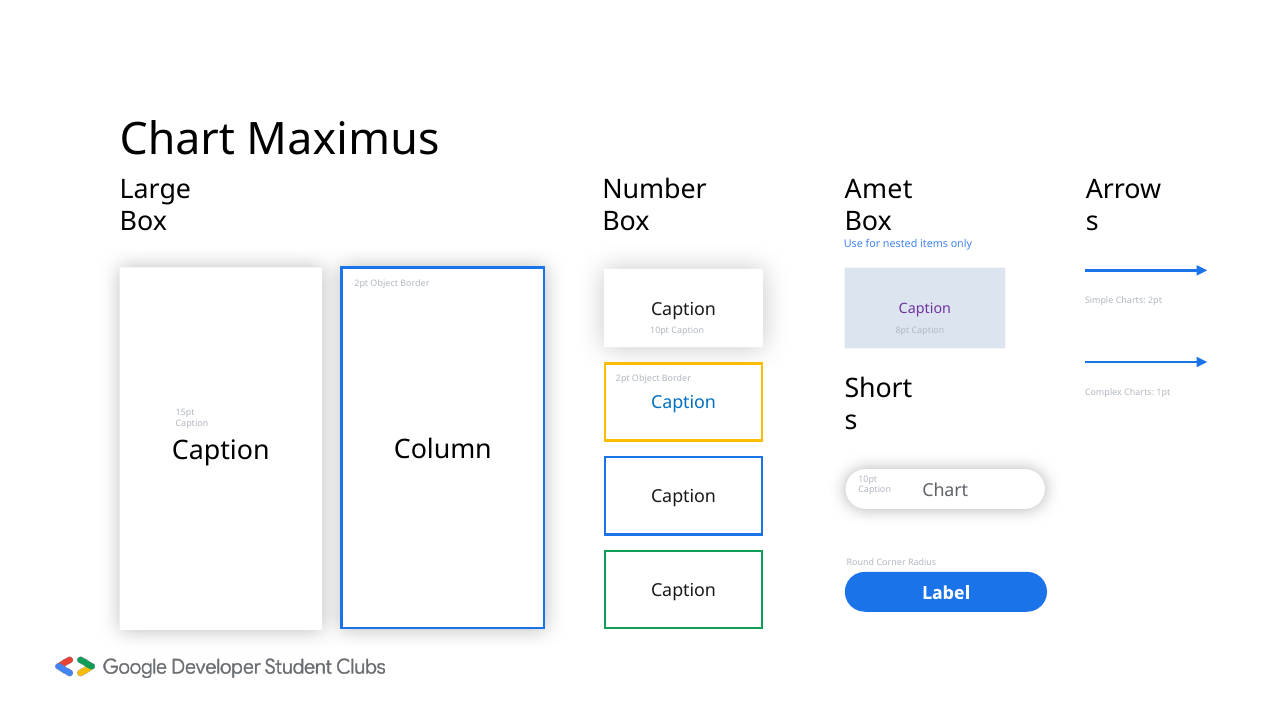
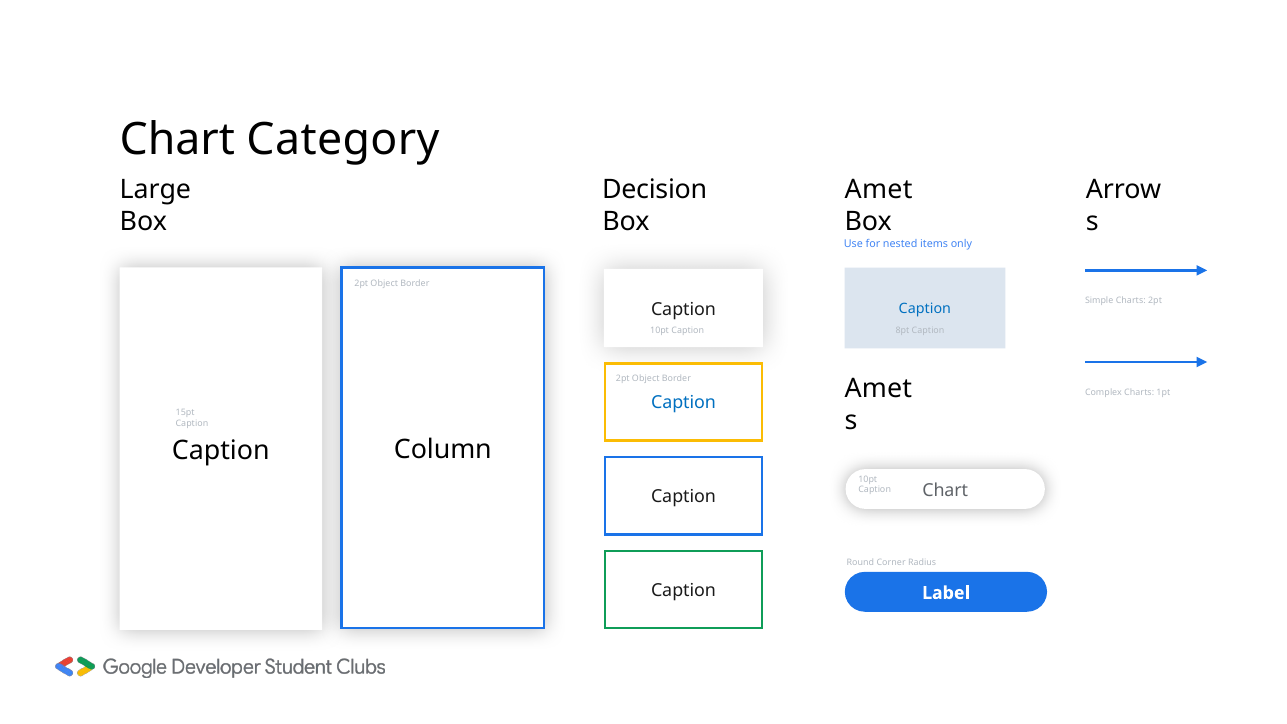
Maximus: Maximus -> Category (343, 140)
Number: Number -> Decision (655, 190)
Caption colour: purple -> blue (925, 309)
Short: Short -> Amet (878, 389)
